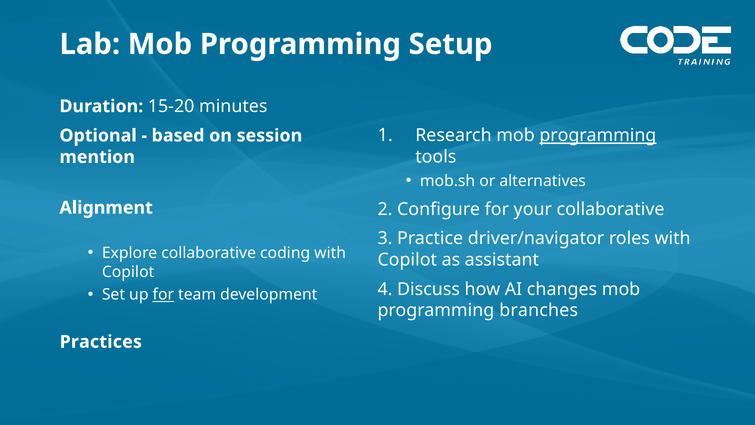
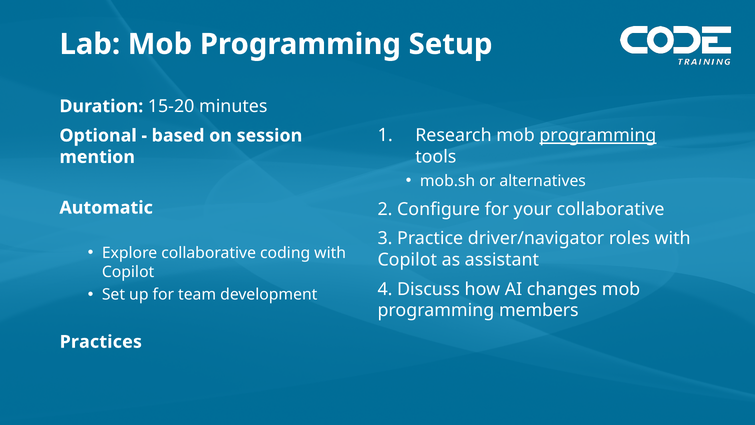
Alignment: Alignment -> Automatic (106, 208)
for underline: present -> none (163, 295)
branches: branches -> members (539, 310)
